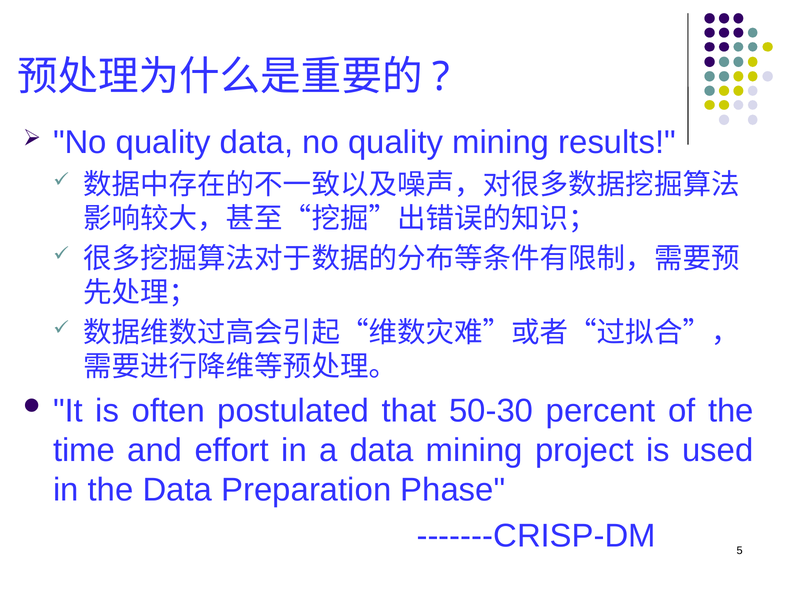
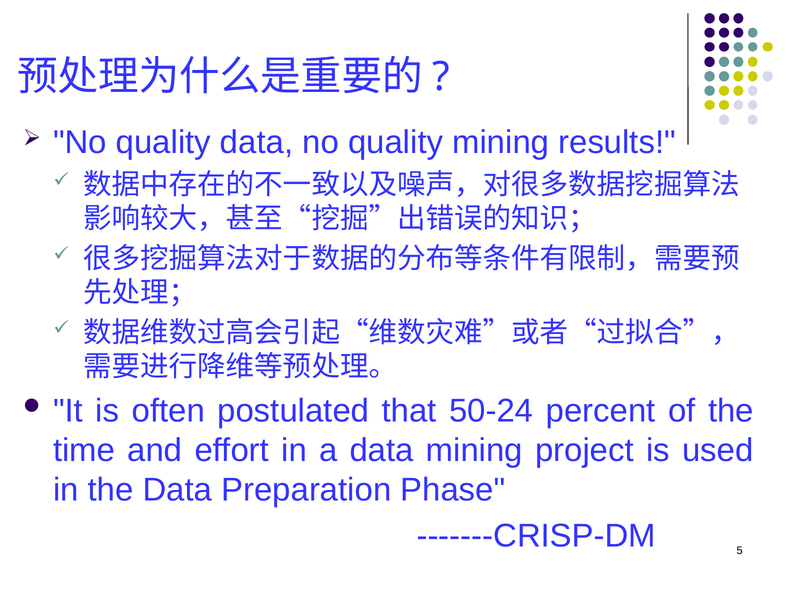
50-30: 50-30 -> 50-24 (491, 411)
